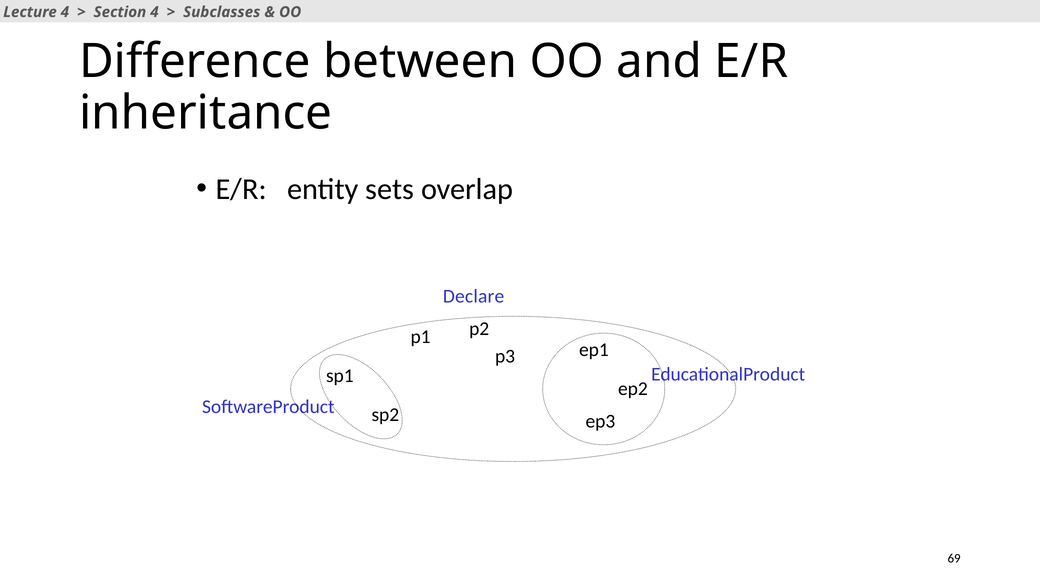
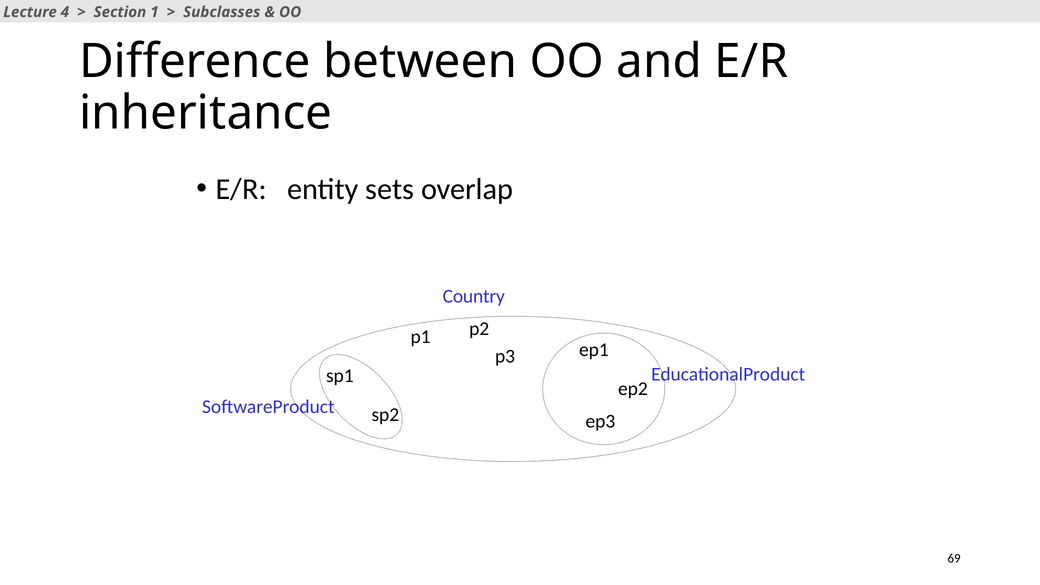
Section 4: 4 -> 1 (154, 12)
Declare: Declare -> Country (474, 296)
